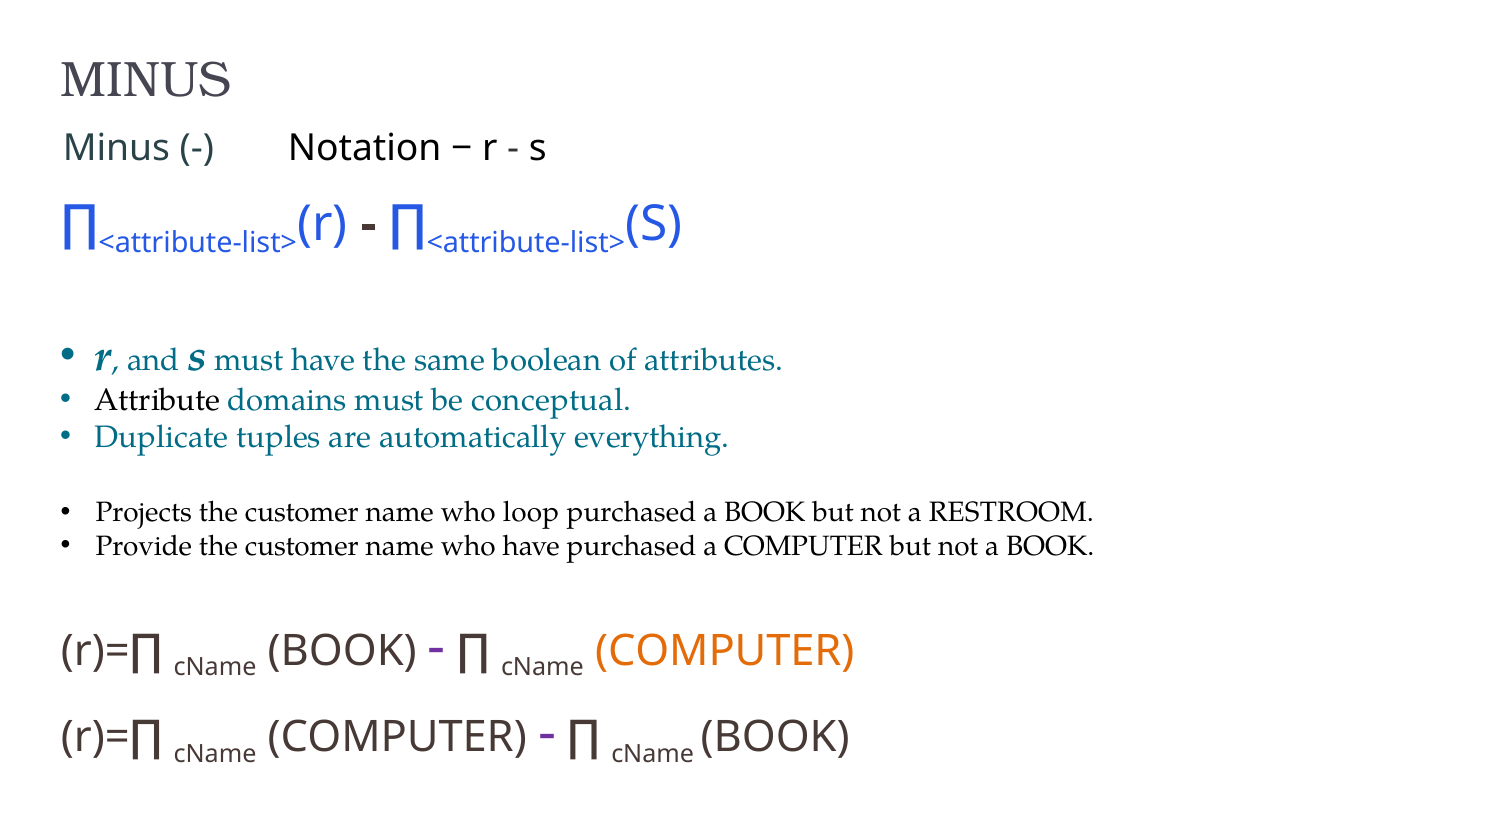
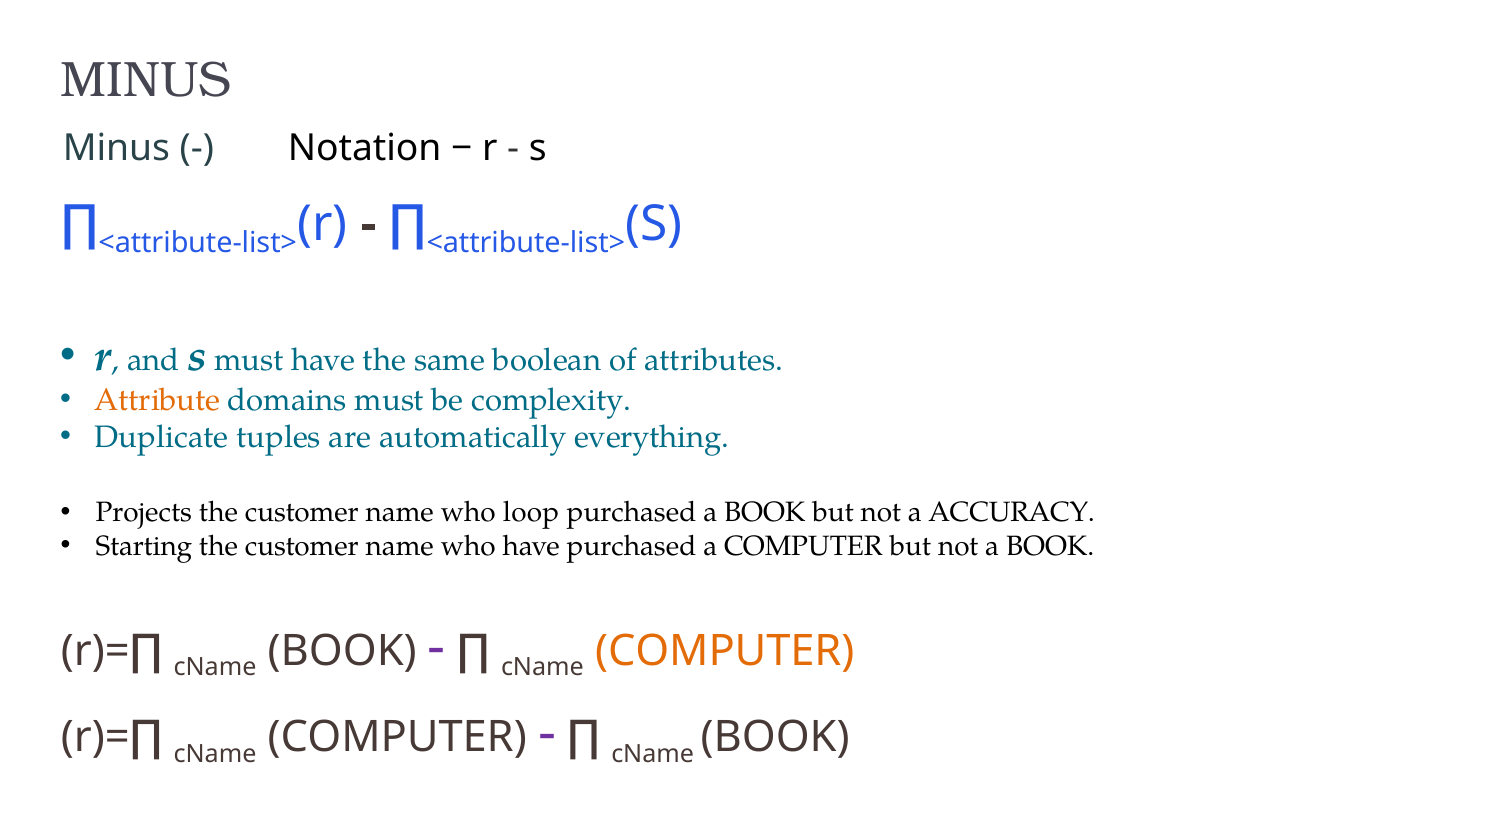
Attribute colour: black -> orange (158, 400)
conceptual: conceptual -> complexity (551, 400)
RESTROOM: RESTROOM -> ACCURACY (1012, 512)
Provide: Provide -> Starting (144, 546)
